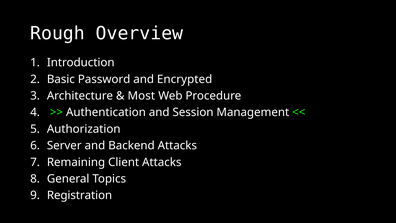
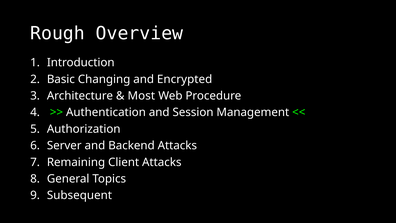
Password: Password -> Changing (104, 79)
Registration: Registration -> Subsequent (79, 195)
